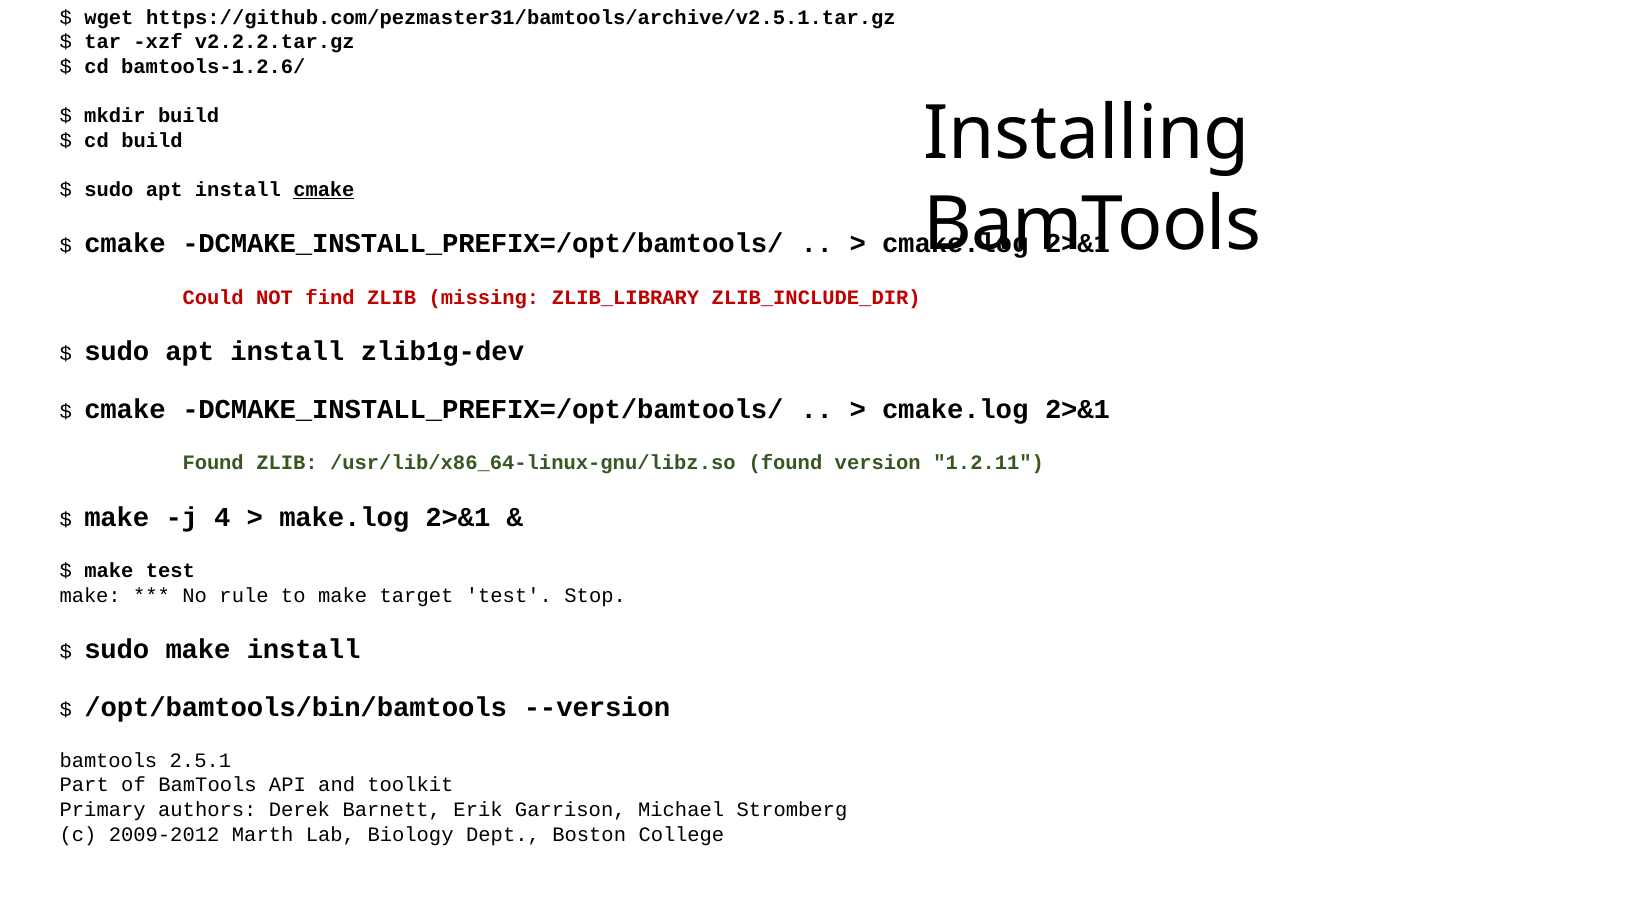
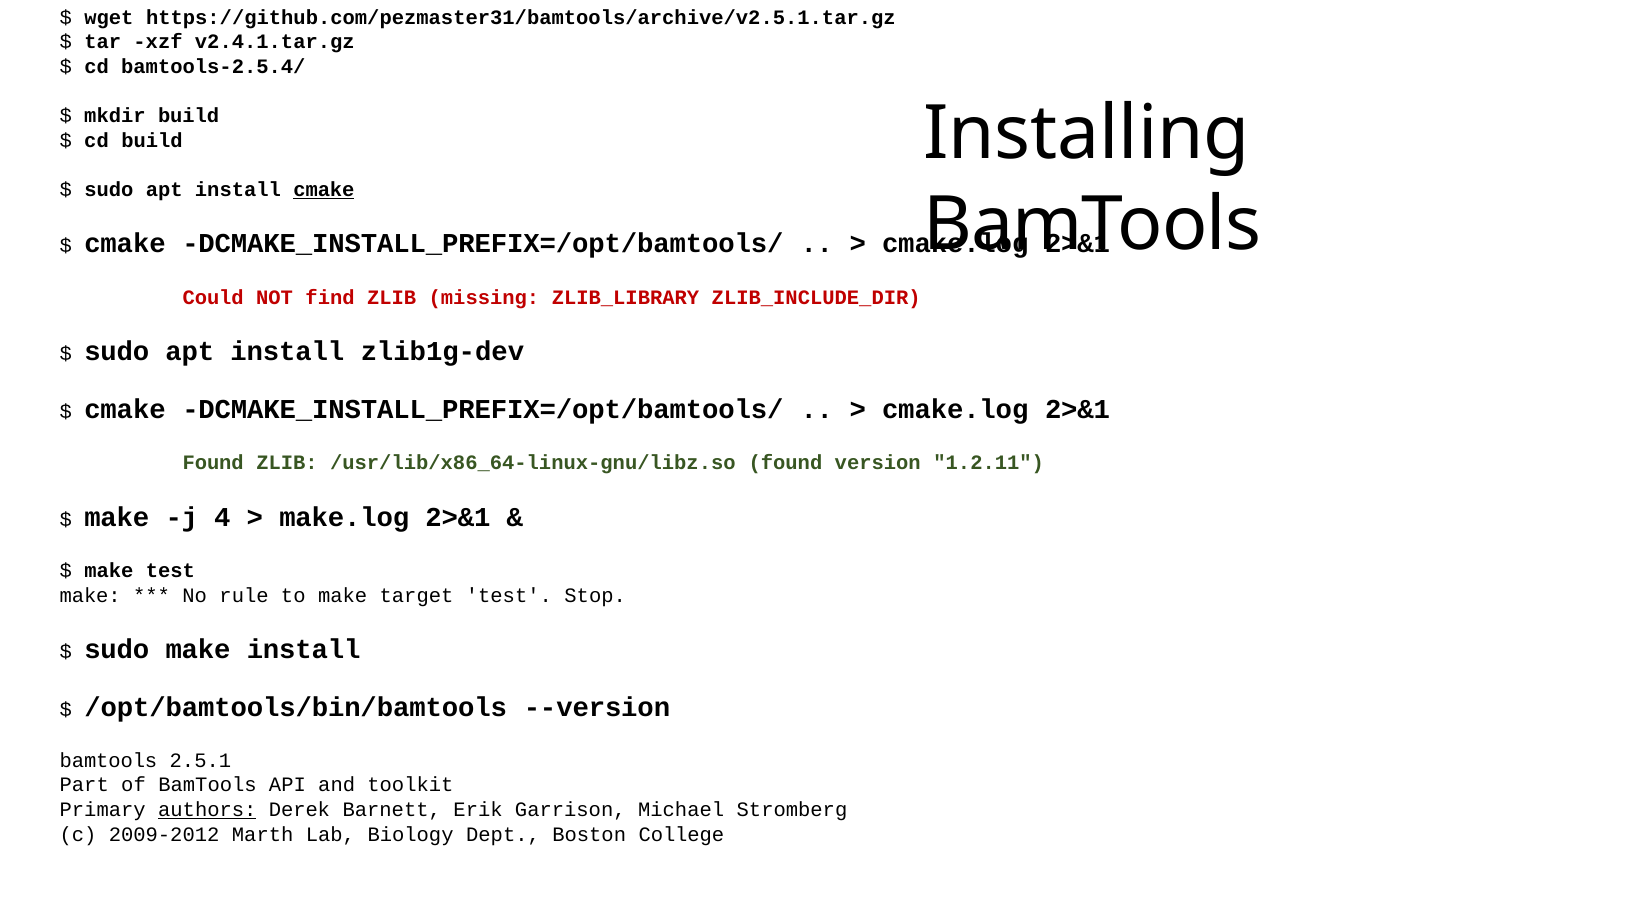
v2.2.2.tar.gz: v2.2.2.tar.gz -> v2.4.1.tar.gz (275, 42)
bamtools-1.2.6/: bamtools-1.2.6/ -> bamtools-2.5.4/ (213, 67)
authors underline: none -> present (207, 810)
